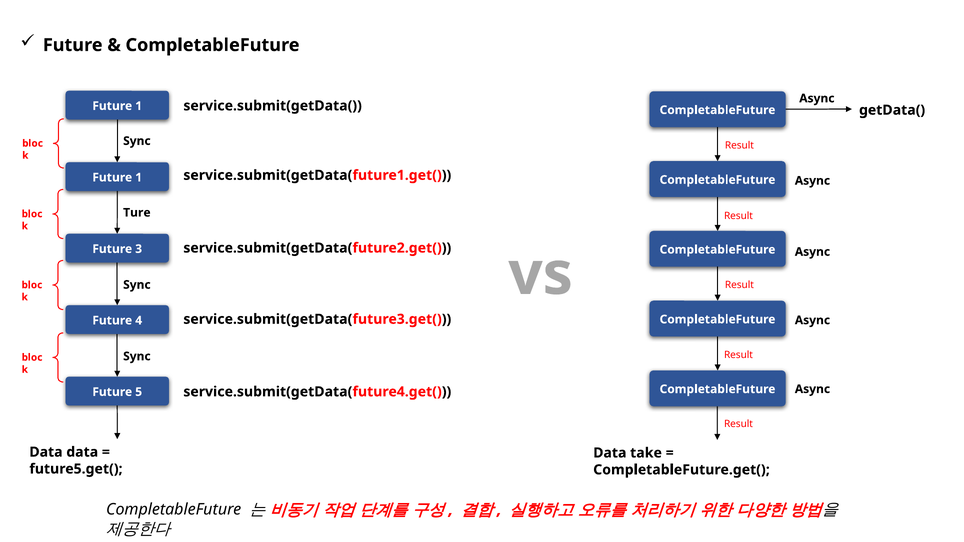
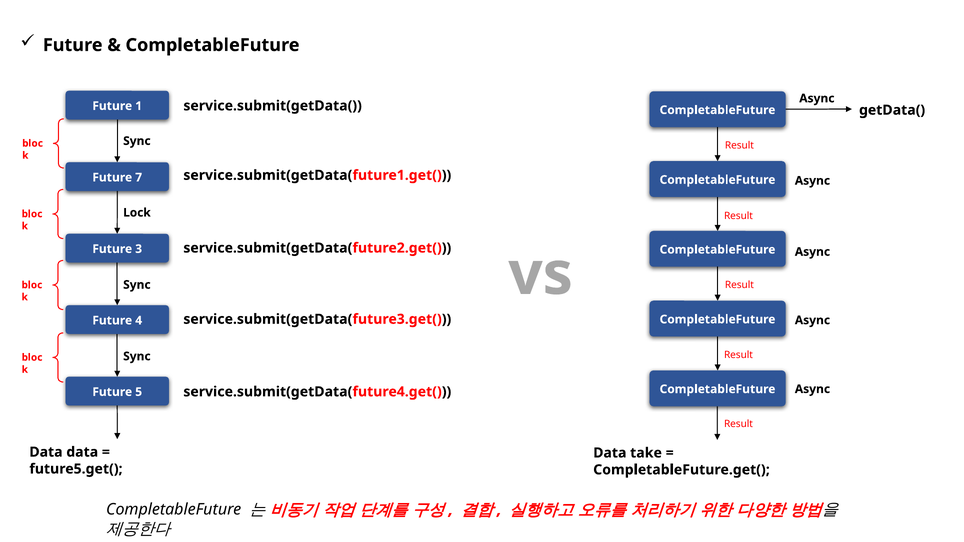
1: 1 -> 7 (139, 178)
Ture: Ture -> Lock (137, 213)
